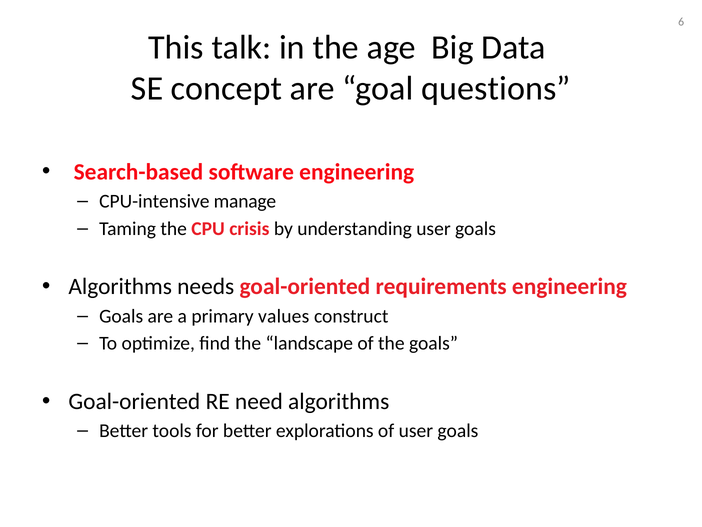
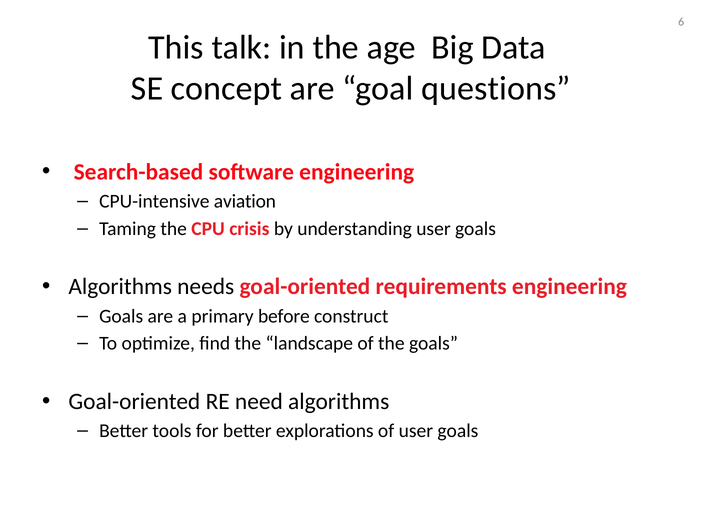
manage: manage -> aviation (245, 201)
values: values -> before (284, 316)
